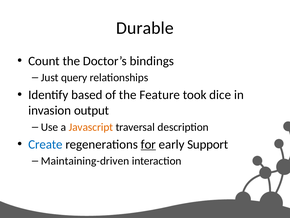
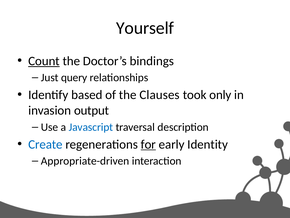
Durable: Durable -> Yourself (145, 28)
Count underline: none -> present (44, 61)
Feature: Feature -> Clauses (160, 95)
dice: dice -> only (220, 95)
Javascript colour: orange -> blue (91, 127)
Support: Support -> Identity (208, 144)
Maintaining-driven: Maintaining-driven -> Appropriate-driven (85, 161)
